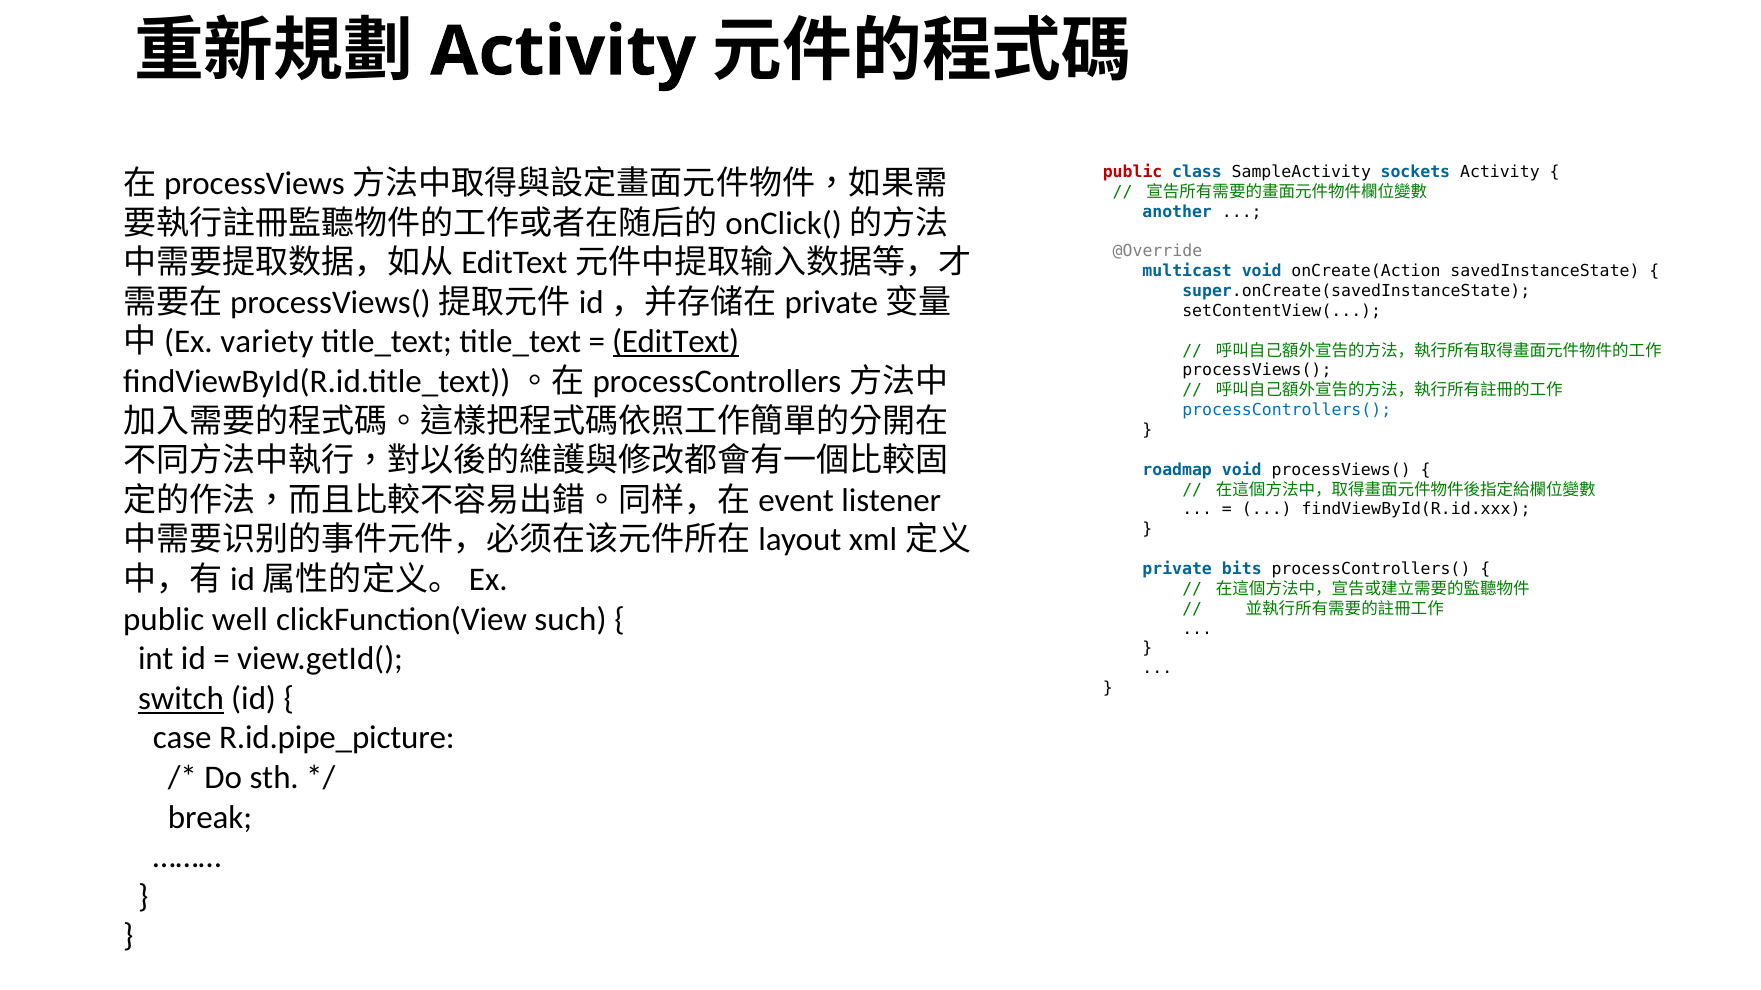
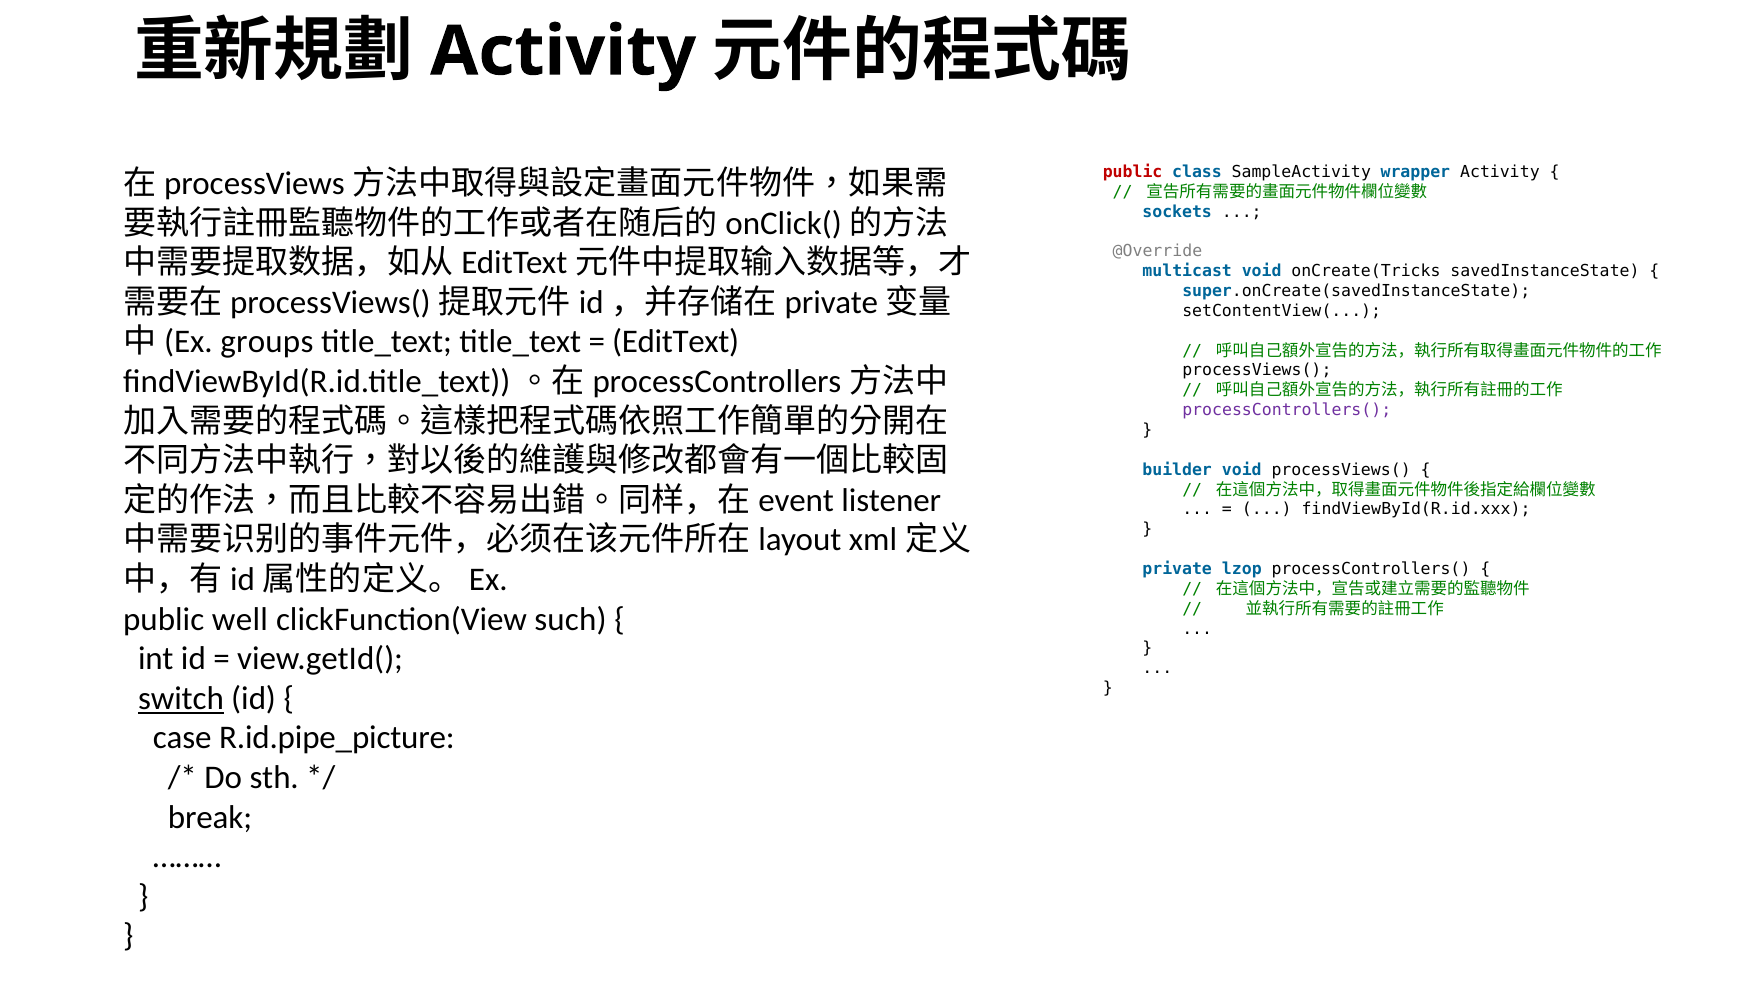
sockets: sockets -> wrapper (1415, 172)
another: another -> sockets (1177, 212)
onCreate(Action: onCreate(Action -> onCreate(Tricks (1366, 271)
variety: variety -> groups (267, 342)
EditText underline: present -> none (676, 342)
processControllers( colour: blue -> purple (1287, 410)
roadmap: roadmap -> builder (1177, 470)
bits: bits -> lzop (1242, 569)
